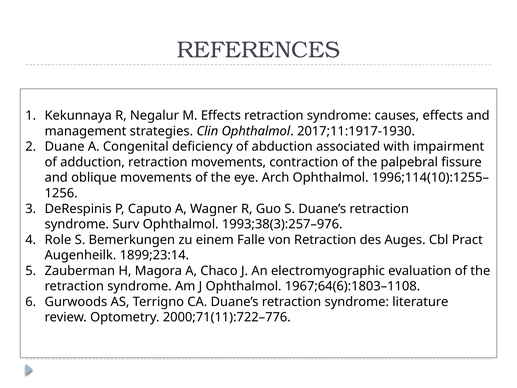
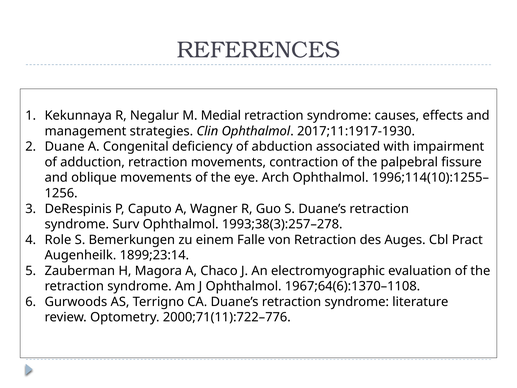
M Effects: Effects -> Medial (221, 116)
1993;38(3):257–976: 1993;38(3):257–976 -> 1993;38(3):257–278 (282, 224)
1967;64(6):1803–1108: 1967;64(6):1803–1108 -> 1967;64(6):1370–1108 (353, 286)
